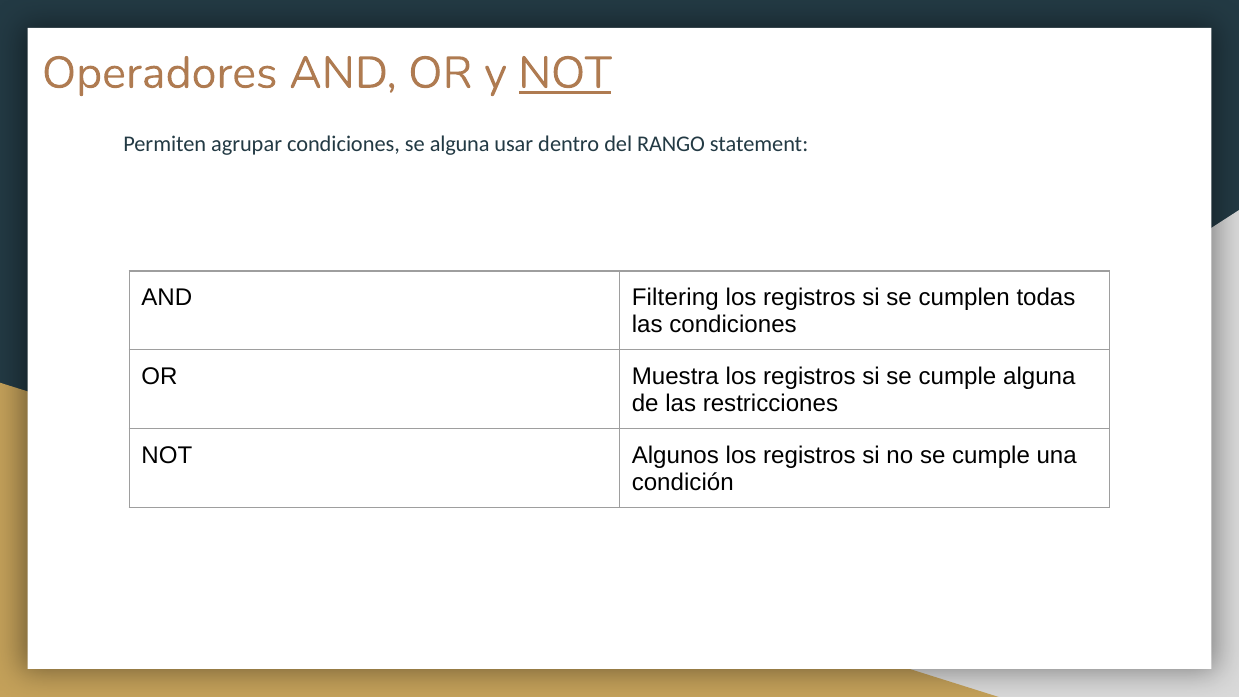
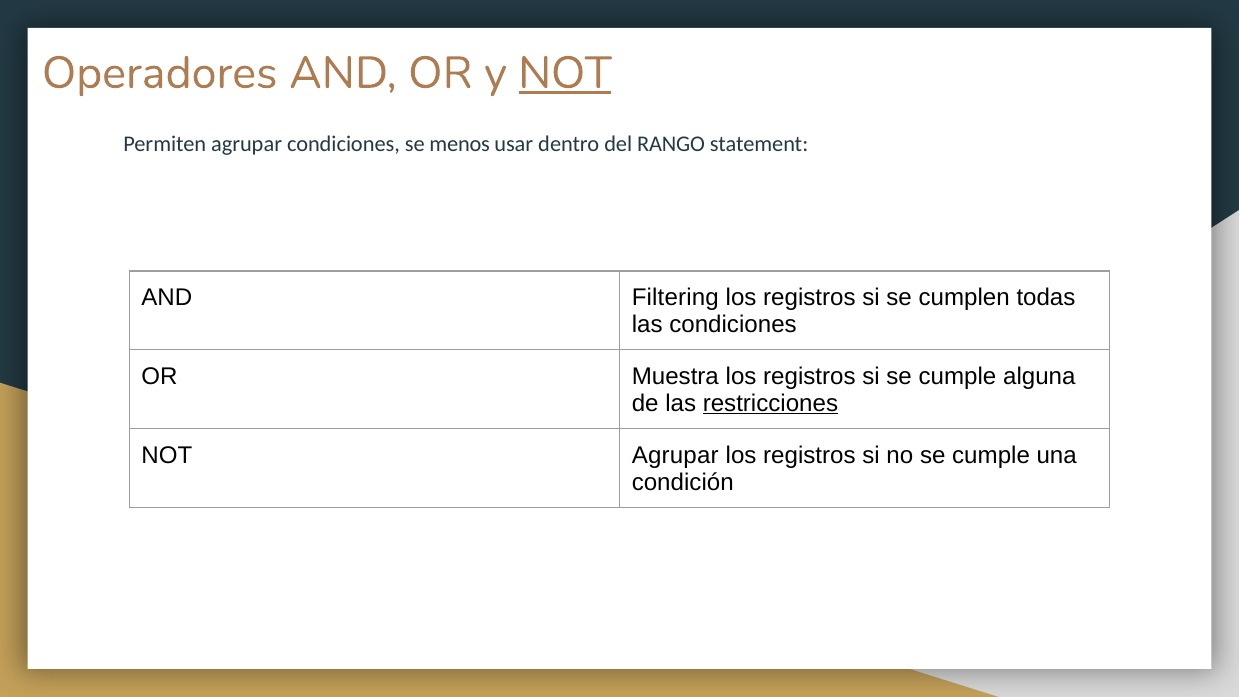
se alguna: alguna -> menos (460, 144)
restricciones underline: none -> present (770, 403)
NOT Algunos: Algunos -> Agrupar (675, 455)
